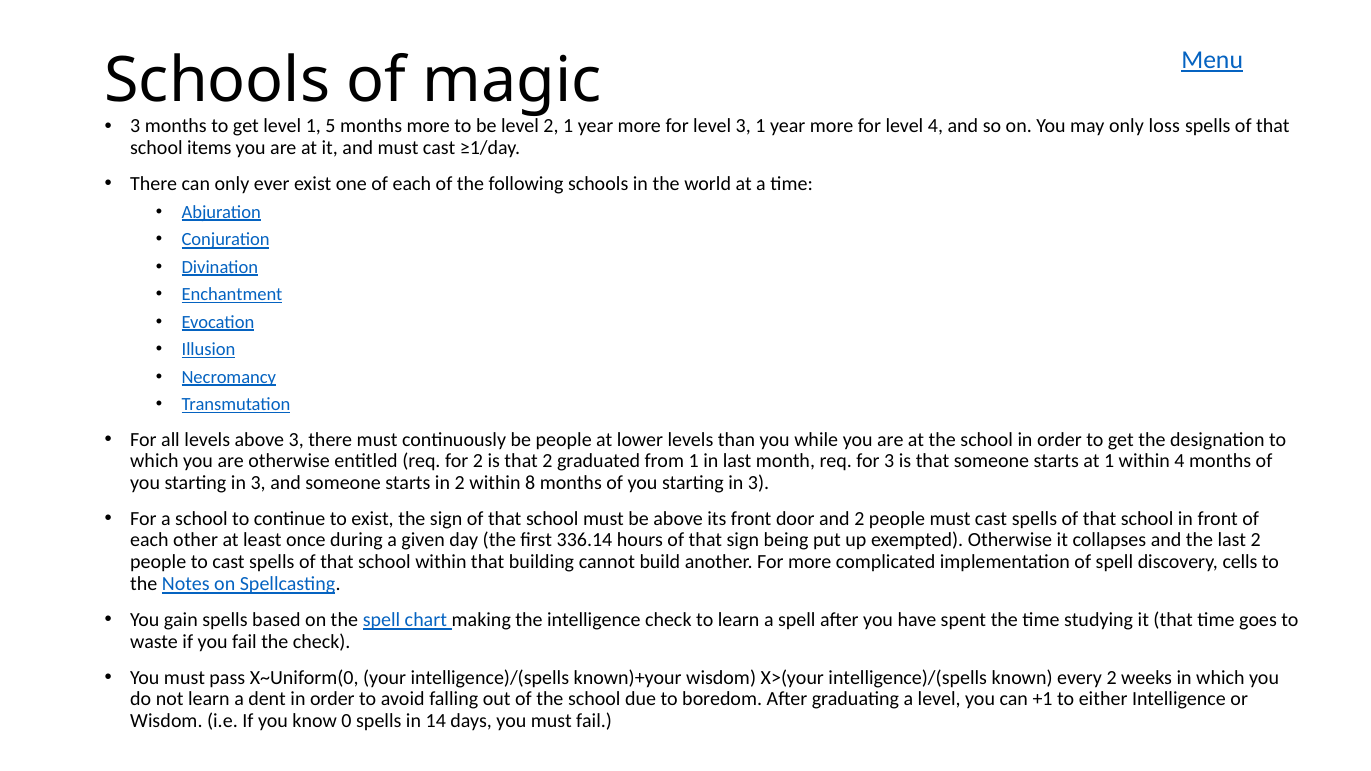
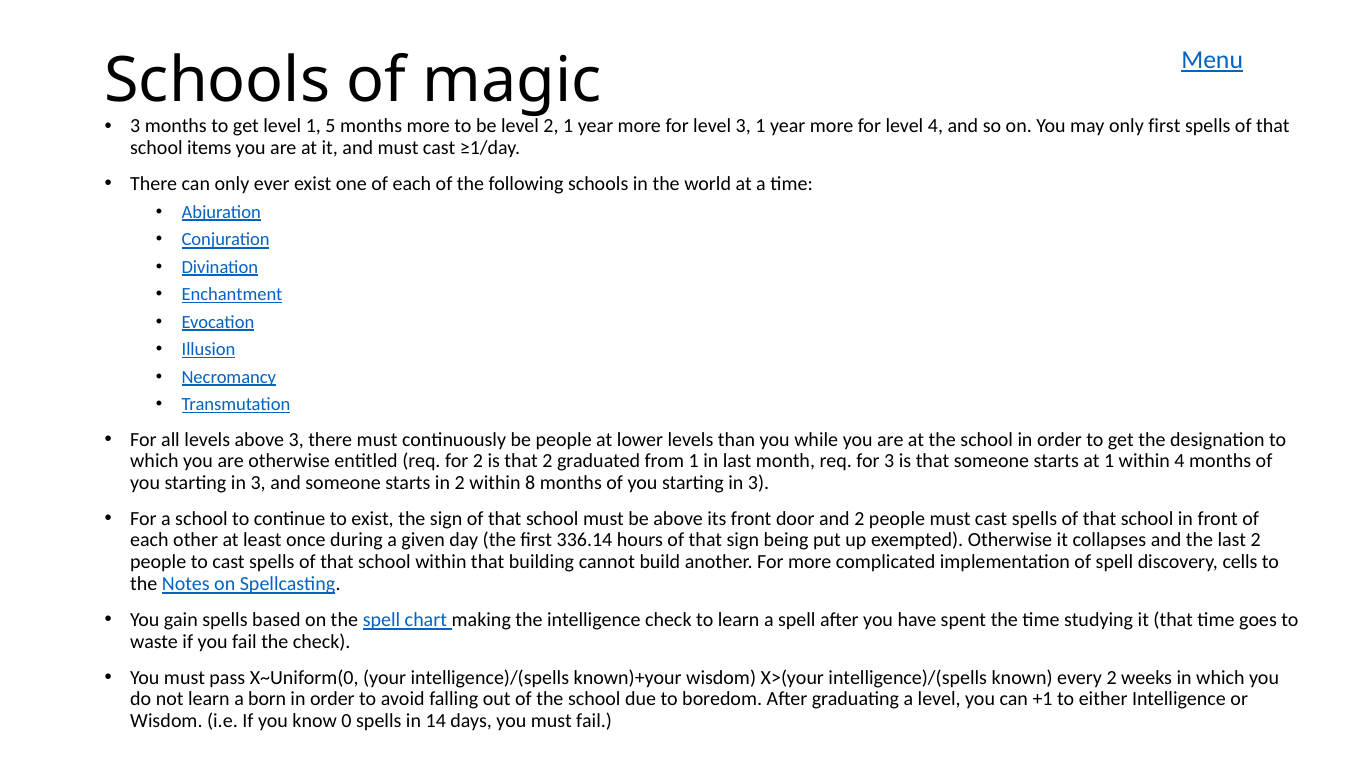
only loss: loss -> first (1164, 126)
dent: dent -> born (267, 699)
